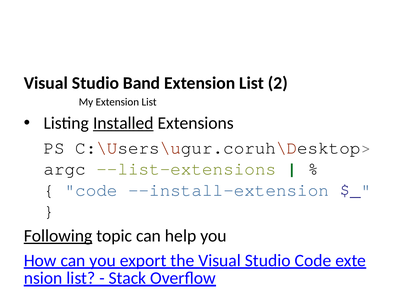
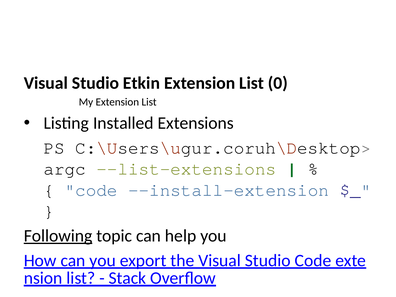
Band: Band -> Etkin (141, 83)
2: 2 -> 0 (278, 83)
Installed underline: present -> none (123, 123)
